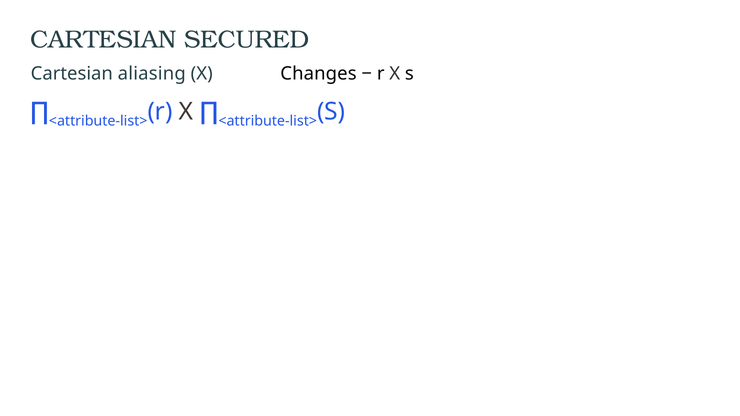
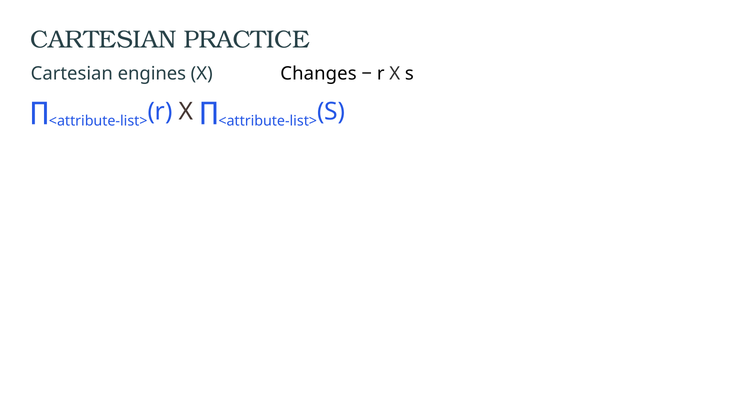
SECURED: SECURED -> PRACTICE (247, 40)
aliasing: aliasing -> engines (152, 74)
